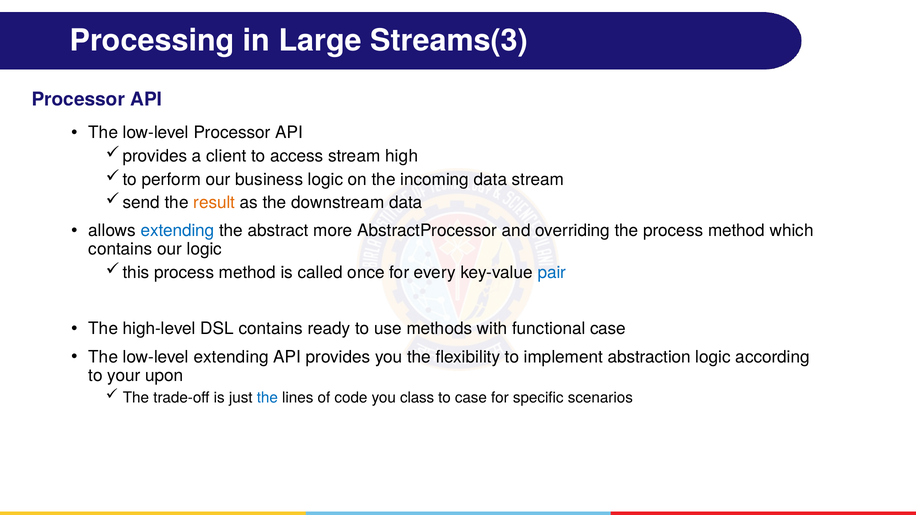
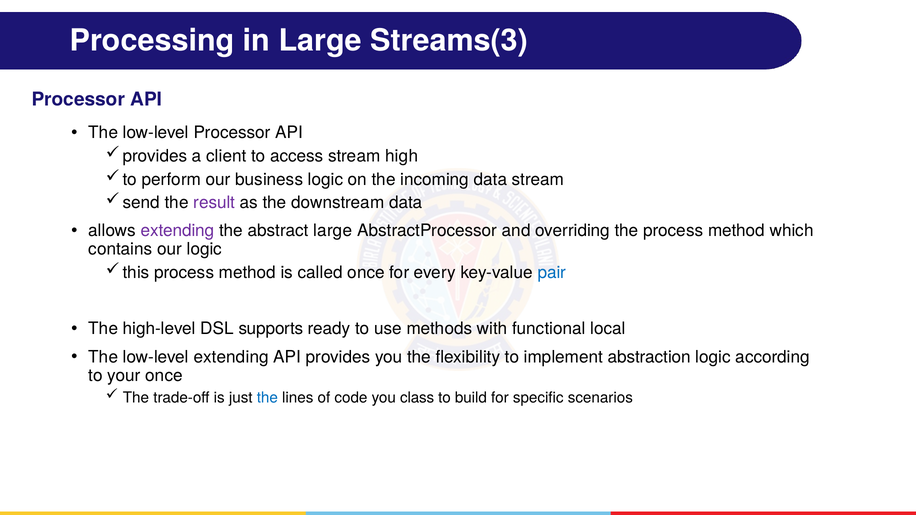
result colour: orange -> purple (214, 203)
extending colour: blue -> purple (178, 231)
abstract more: more -> large (333, 231)
DSL contains: contains -> supports (271, 329)
functional case: case -> local (608, 329)
your upon: upon -> once (164, 376)
to case: case -> build (471, 398)
